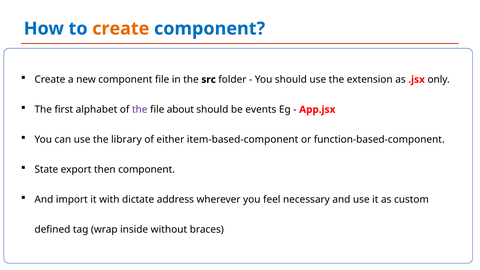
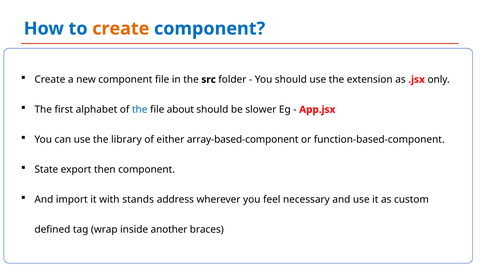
the colour: purple -> blue (140, 110)
events: events -> slower (261, 110)
item-based-component: item-based-component -> array-based-component (243, 140)
dictate: dictate -> stands (138, 200)
without: without -> another (169, 230)
